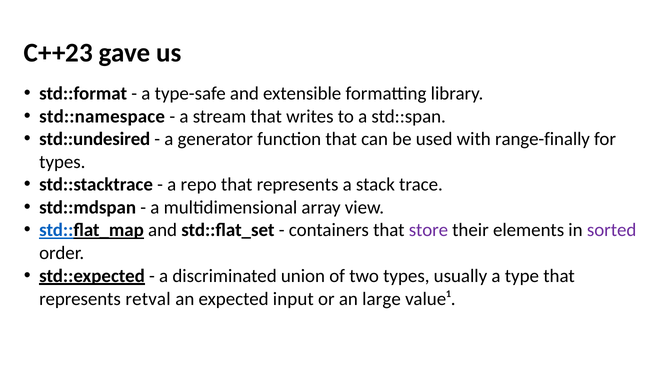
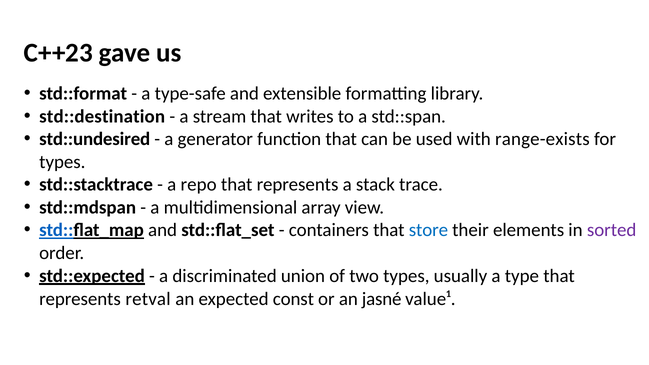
std::namespace: std::namespace -> std::destination (102, 116)
range-finally: range-finally -> range-exists (542, 139)
store colour: purple -> blue (428, 230)
input: input -> const (293, 299)
large: large -> jasné (382, 299)
